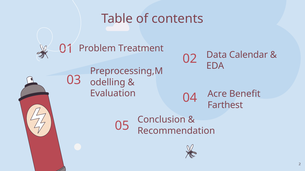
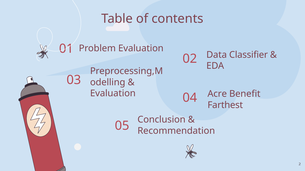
Problem Treatment: Treatment -> Evaluation (141, 48)
Calendar: Calendar -> Classifier (249, 55)
